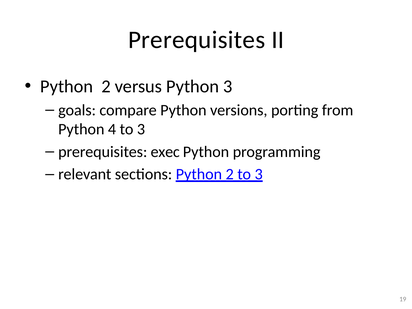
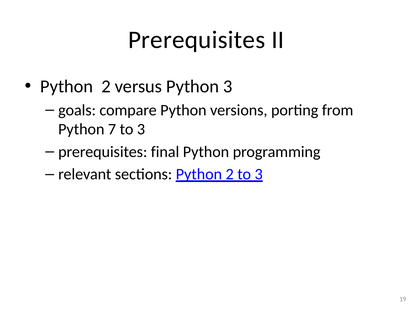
4: 4 -> 7 (112, 129)
exec: exec -> final (165, 152)
